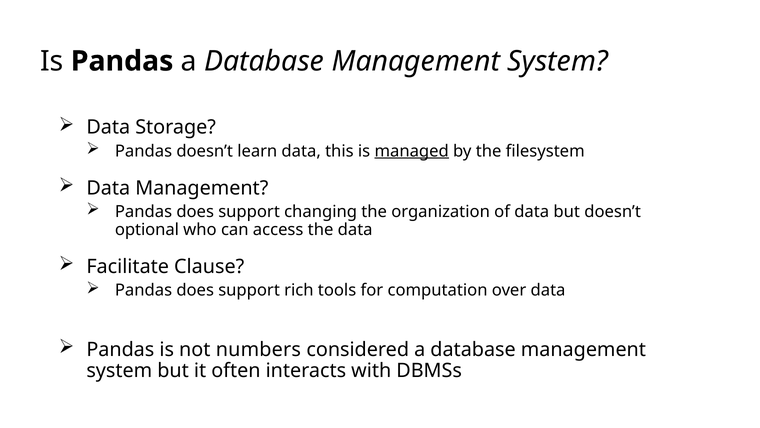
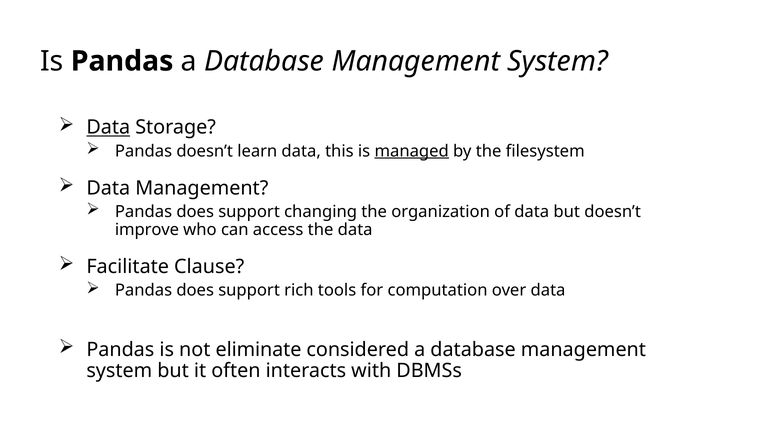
Data underline: none -> present (108, 127)
optional: optional -> improve (147, 229)
numbers: numbers -> eliminate (259, 349)
